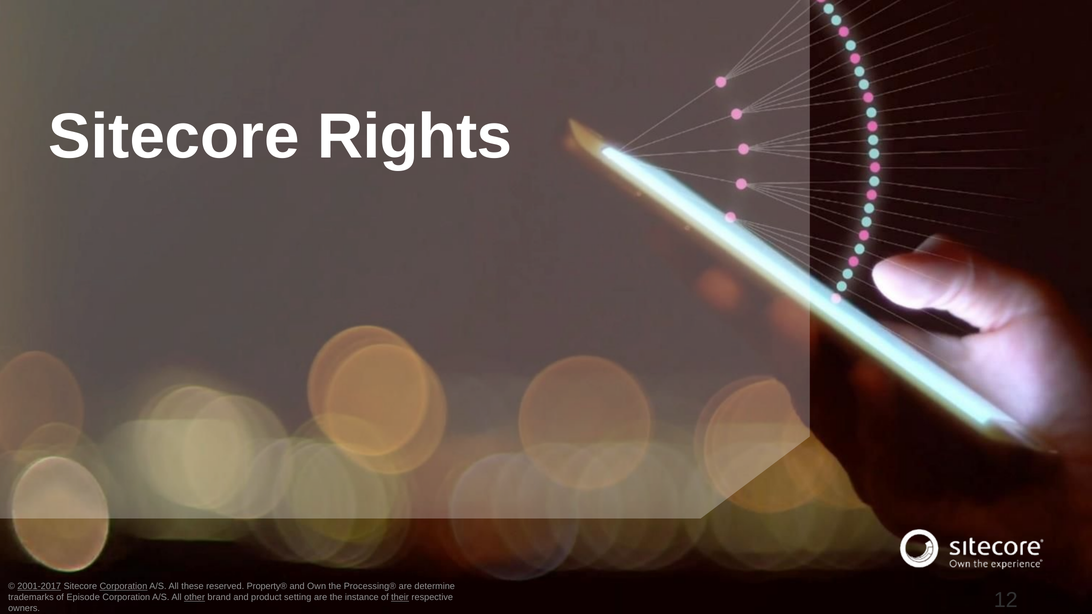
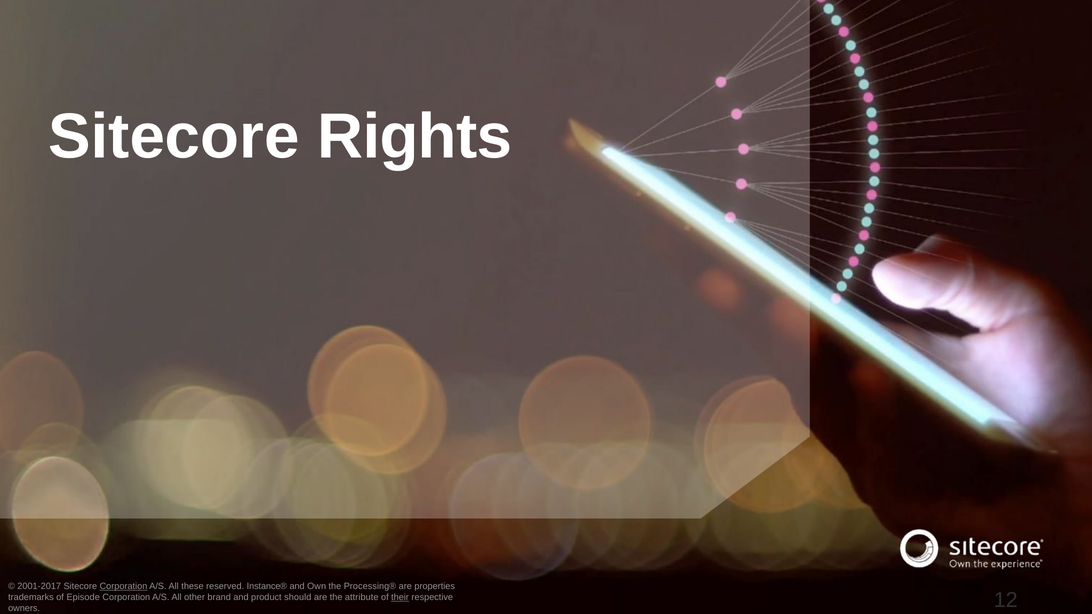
2001-2017 underline: present -> none (39, 586)
Property®: Property® -> Instance® (267, 586)
determine: determine -> properties (435, 586)
other underline: present -> none (195, 597)
setting: setting -> should (298, 597)
instance: instance -> attribute (362, 597)
